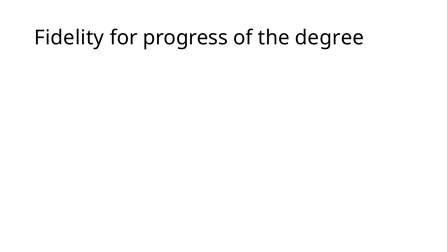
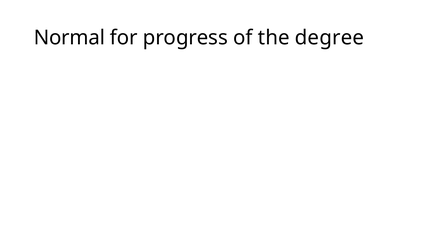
Fidelity: Fidelity -> Normal (69, 38)
